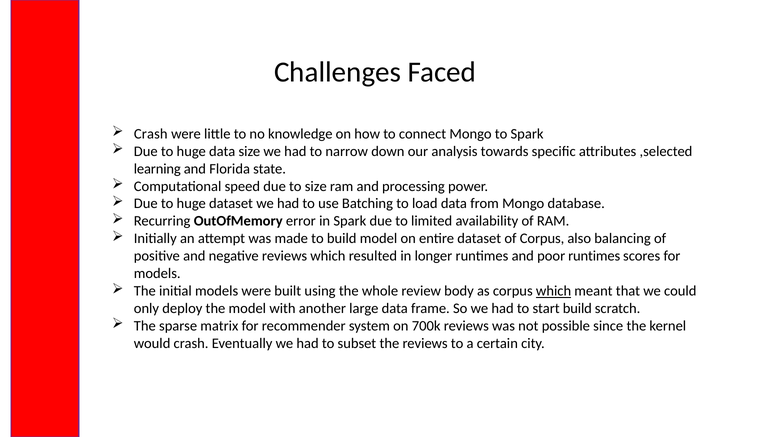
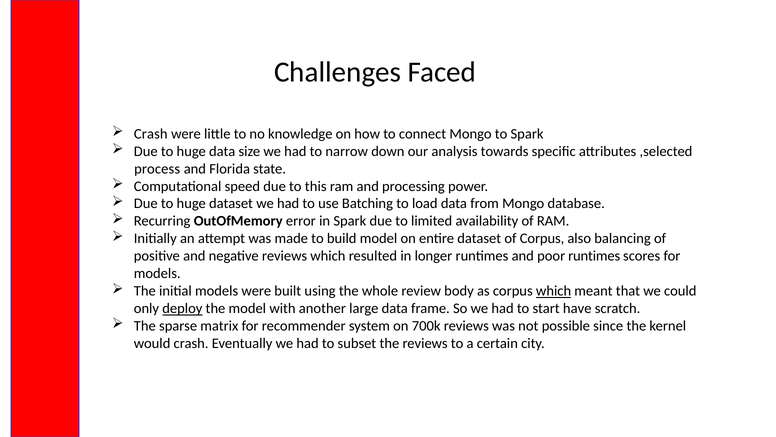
learning: learning -> process (157, 169)
to size: size -> this (316, 186)
deploy underline: none -> present (182, 308)
start build: build -> have (577, 308)
